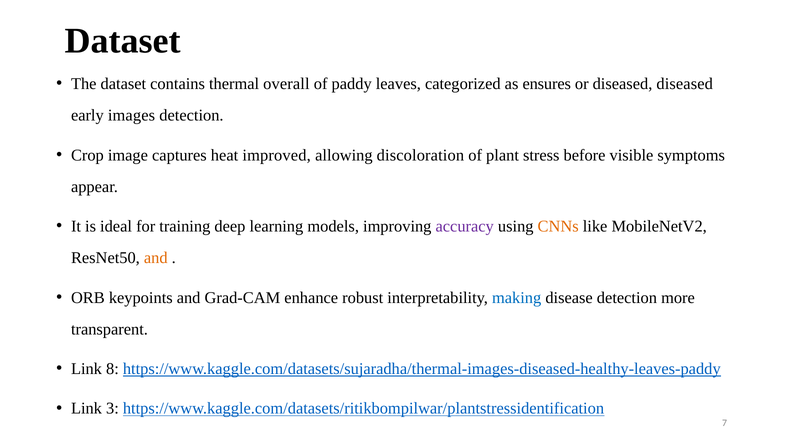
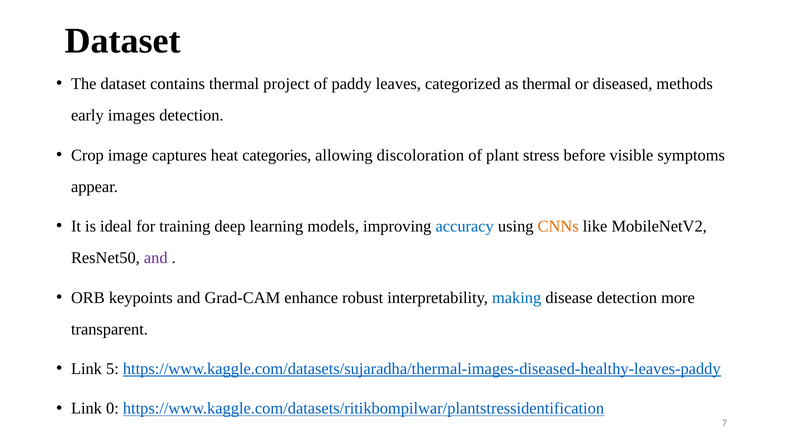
overall: overall -> project (286, 84)
as ensures: ensures -> thermal (547, 84)
diseased diseased: diseased -> methods (685, 84)
improved: improved -> categories (277, 155)
accuracy colour: purple -> blue (465, 226)
and colour: orange -> purple (156, 258)
8: 8 -> 5 (112, 369)
3: 3 -> 0 (112, 408)
